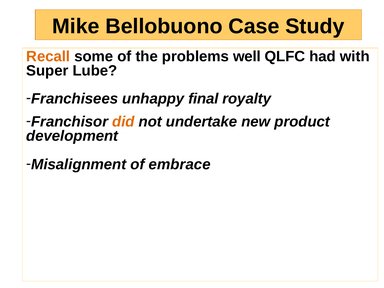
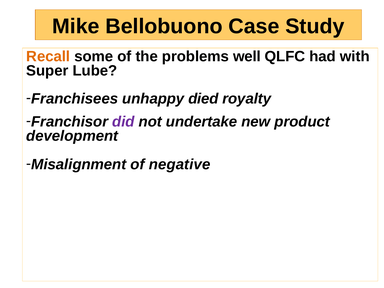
final: final -> died (203, 99)
did colour: orange -> purple (123, 122)
embrace: embrace -> negative (180, 164)
